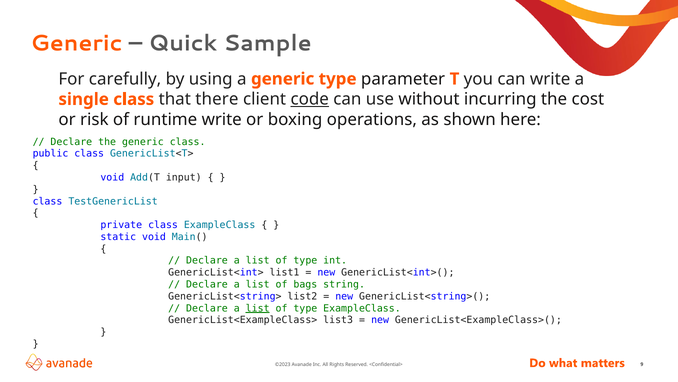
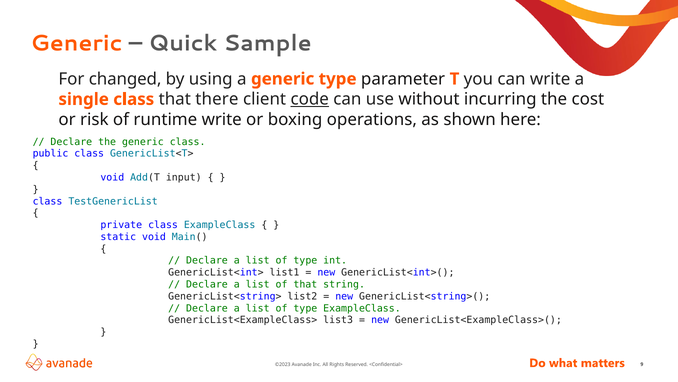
carefully: carefully -> changed (125, 79)
of bags: bags -> that (305, 284)
list underline: present -> none (258, 308)
